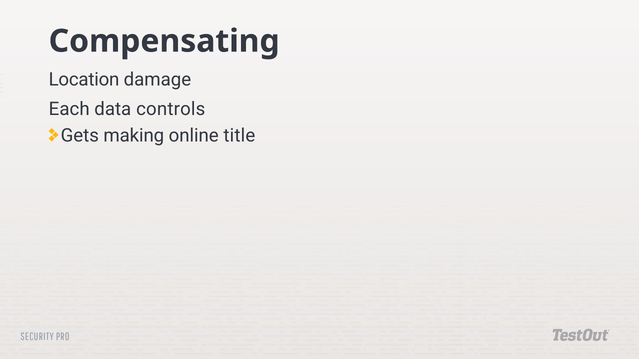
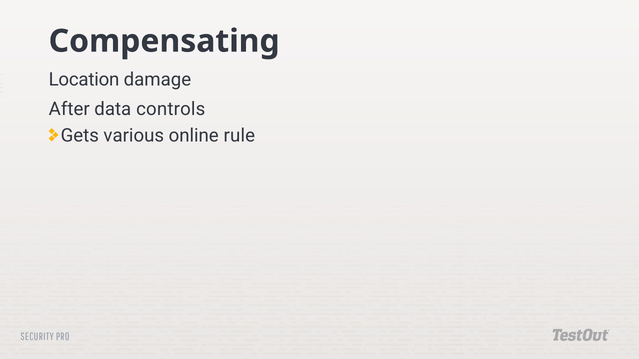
Each: Each -> After (69, 109)
making: making -> various (134, 136)
title: title -> rule (239, 136)
